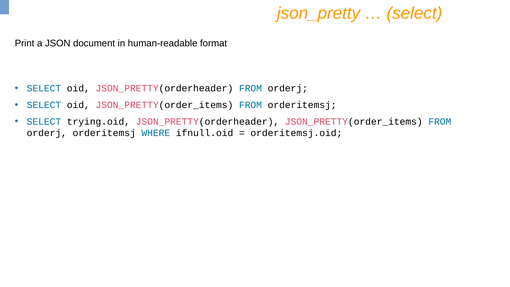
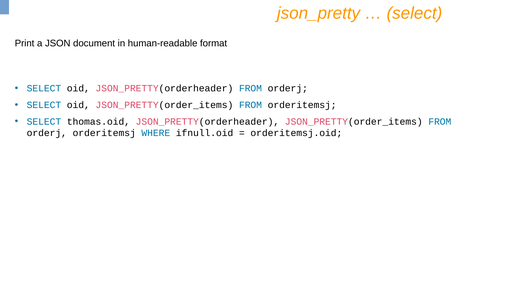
trying.oid: trying.oid -> thomas.oid (98, 122)
